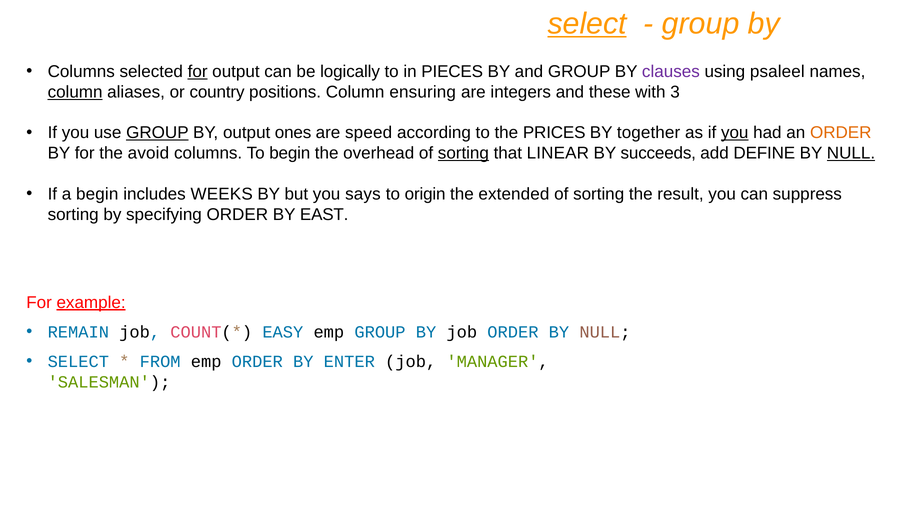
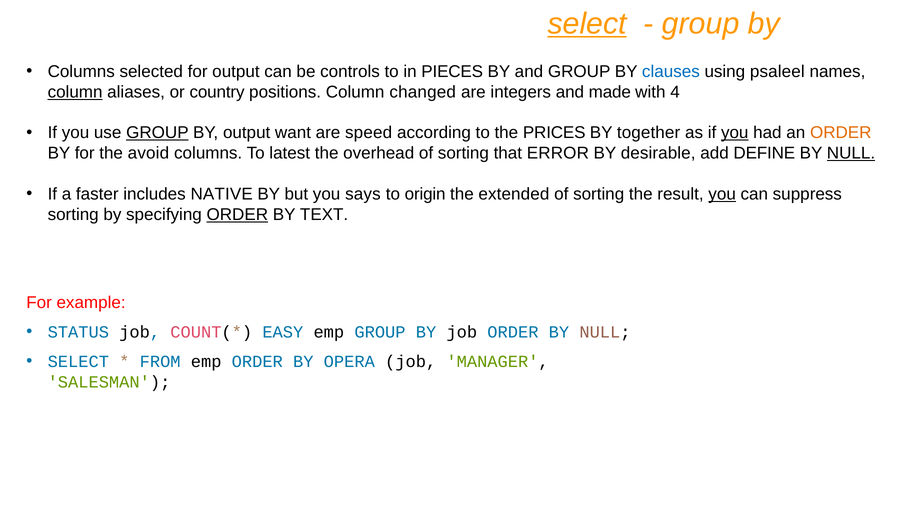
for underline: present -> none (198, 72)
logically: logically -> controls (350, 72)
clauses colour: purple -> blue (671, 72)
ensuring: ensuring -> changed (423, 92)
these: these -> made (610, 92)
3: 3 -> 4 (675, 92)
ones: ones -> want (293, 133)
To begin: begin -> latest (290, 153)
sorting underline: present -> none (463, 153)
LINEAR: LINEAR -> ERROR (558, 153)
succeeds: succeeds -> desirable (658, 153)
a begin: begin -> faster (97, 194)
WEEKS: WEEKS -> NATIVE (222, 194)
you underline: none -> present (722, 194)
ORDER underline: none -> present (237, 215)
EAST: EAST -> TEXT (324, 215)
example underline: present -> none (91, 303)
REMAIN: REMAIN -> STATUS (78, 332)
ENTER: ENTER -> OPERA (349, 362)
